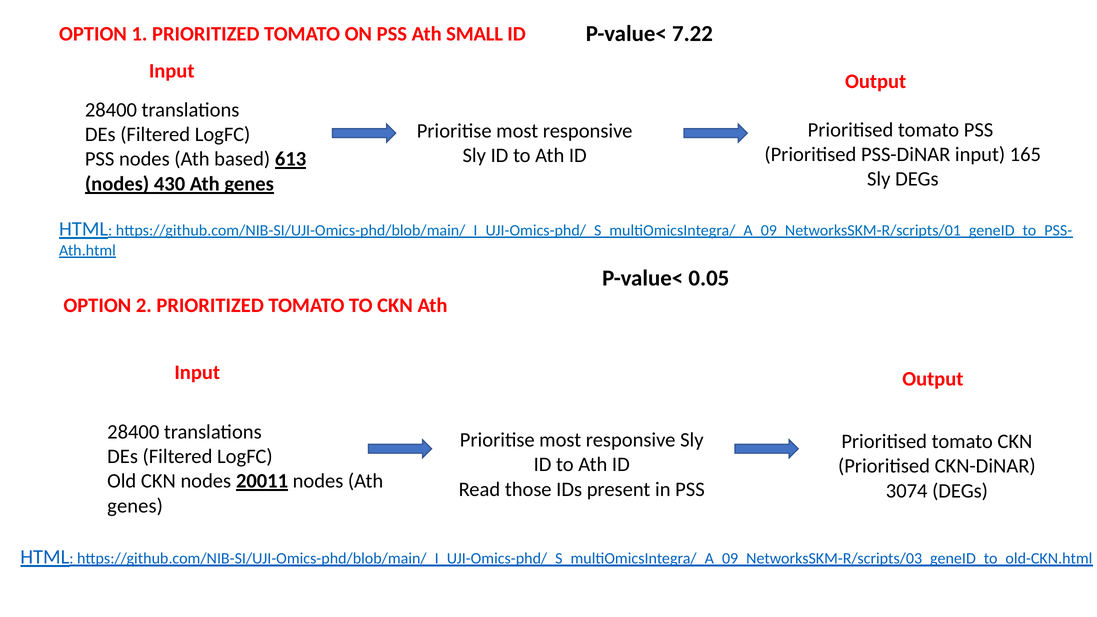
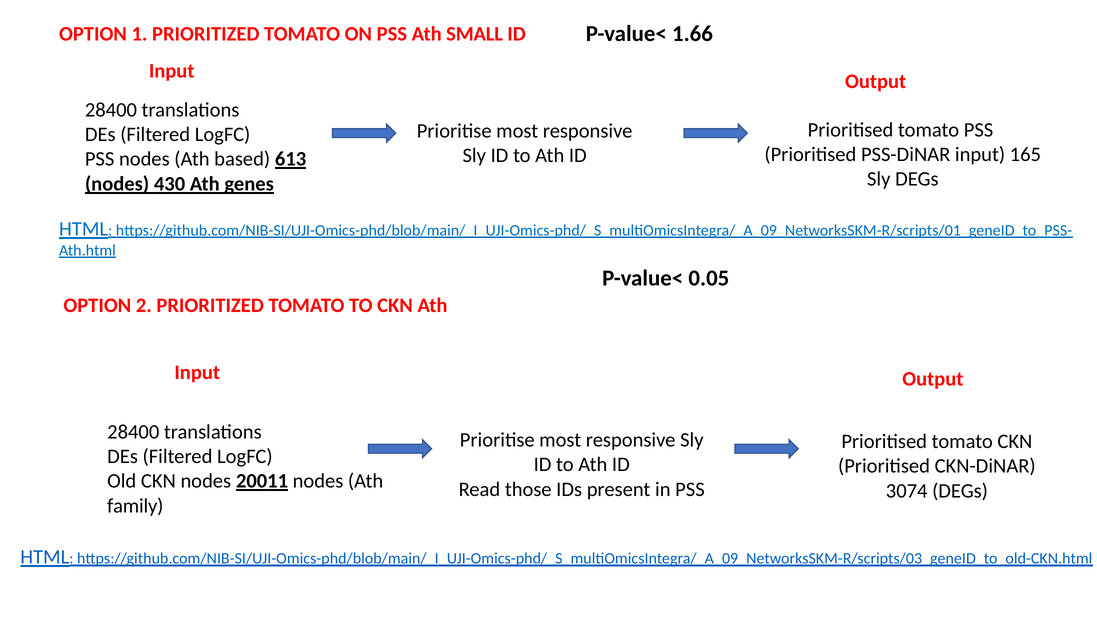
7.22: 7.22 -> 1.66 (692, 34)
genes: genes -> family (135, 506)
